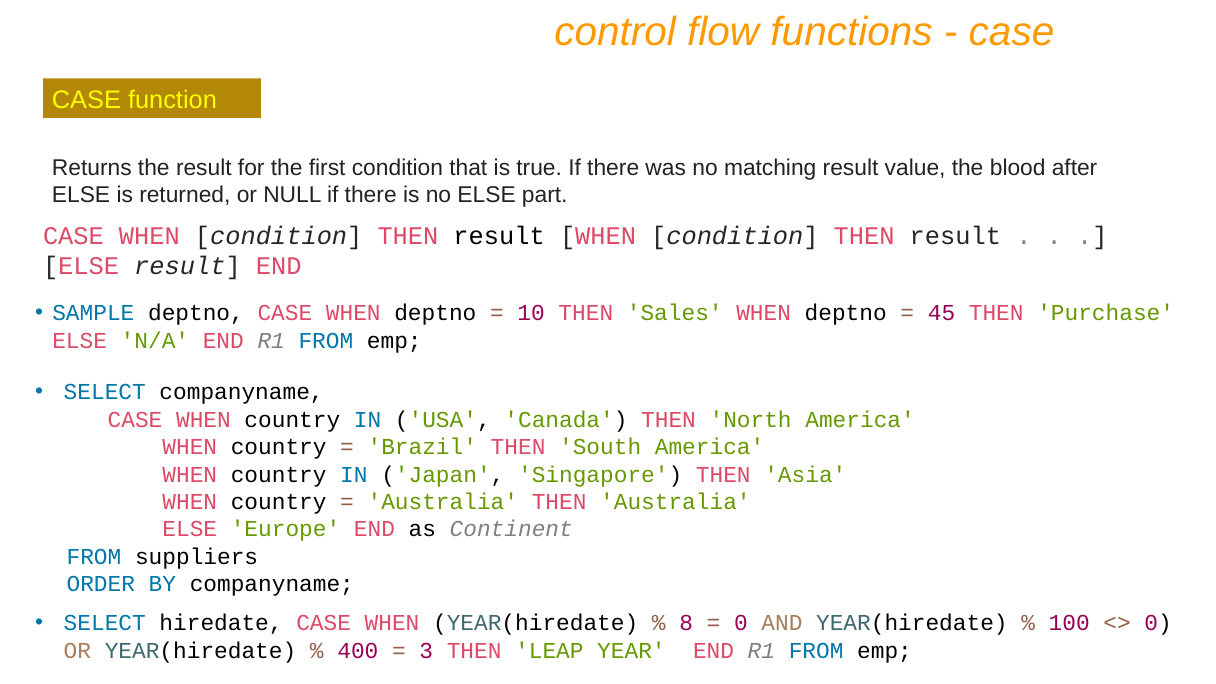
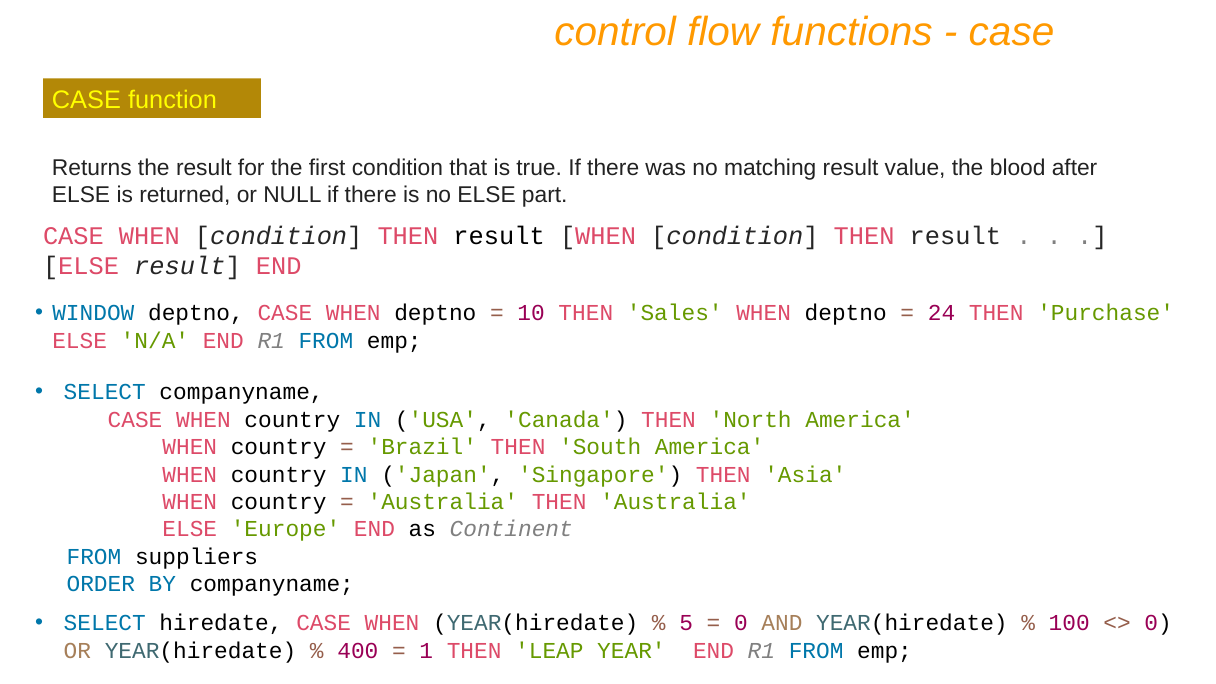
SAMPLE: SAMPLE -> WINDOW (93, 313)
45: 45 -> 24 (942, 313)
8: 8 -> 5 (686, 623)
3: 3 -> 1 (426, 651)
